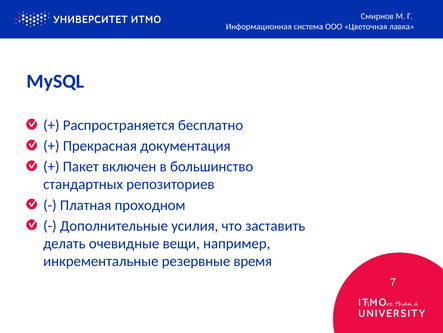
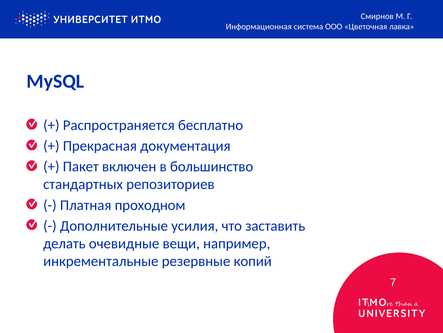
время: время -> копий (253, 261)
